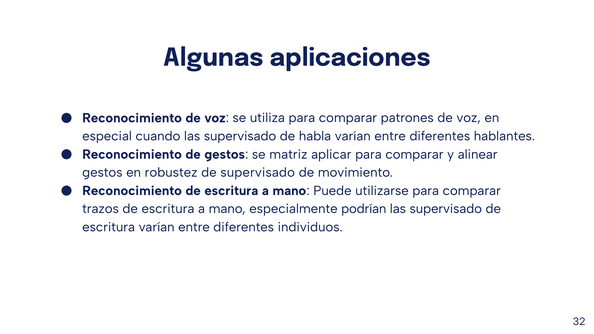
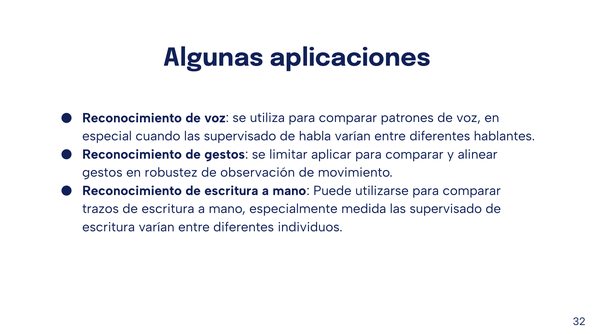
matriz: matriz -> limitar (288, 154)
de supervisado: supervisado -> observación (258, 173)
podrían: podrían -> medida (364, 209)
